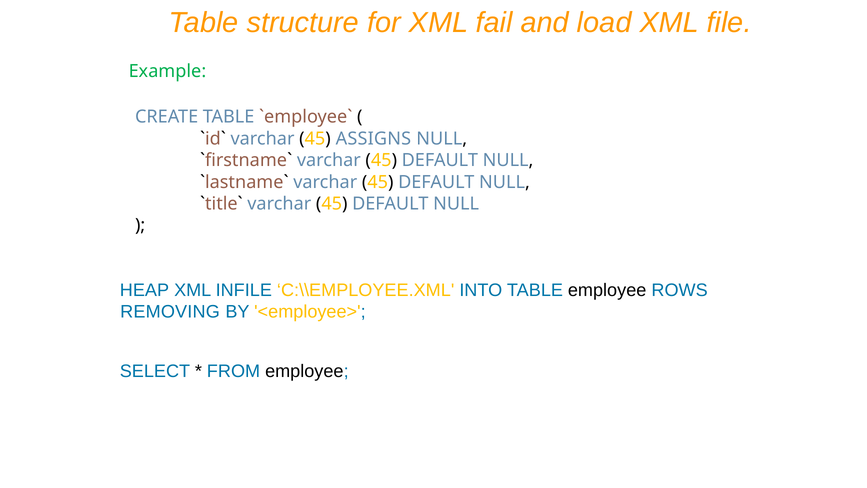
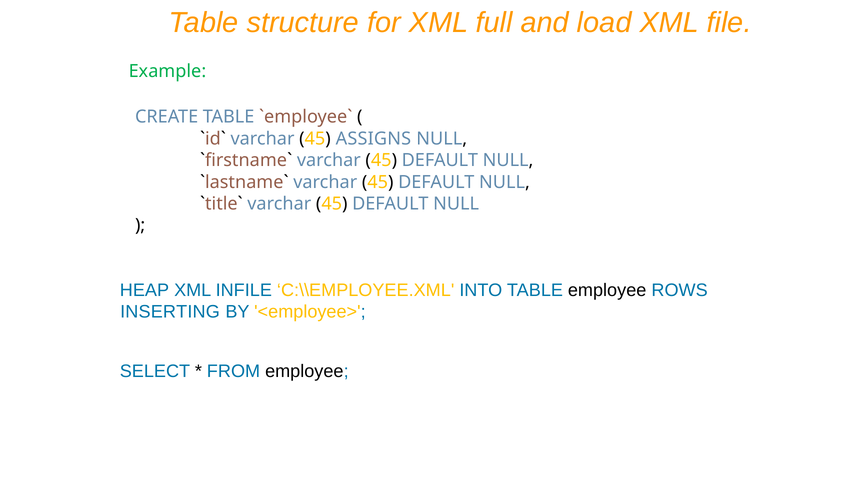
fail: fail -> full (494, 23)
REMOVING: REMOVING -> INSERTING (170, 312)
